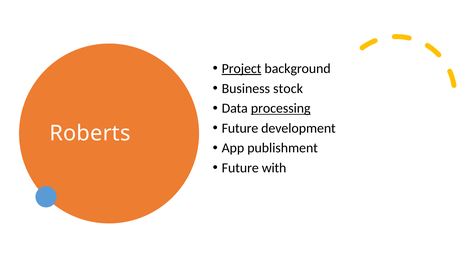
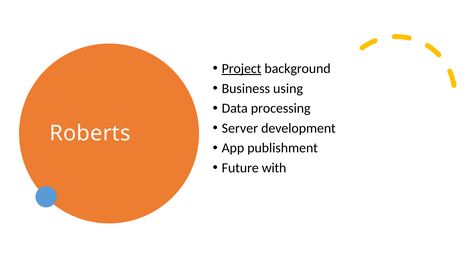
stock: stock -> using (288, 89)
processing underline: present -> none (281, 108)
Future: Future -> Server (240, 128)
